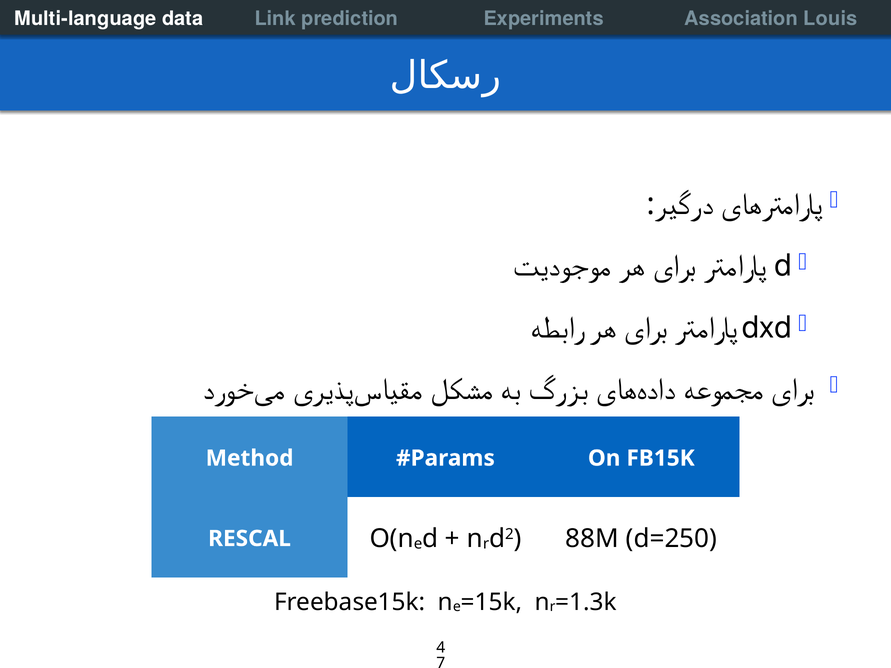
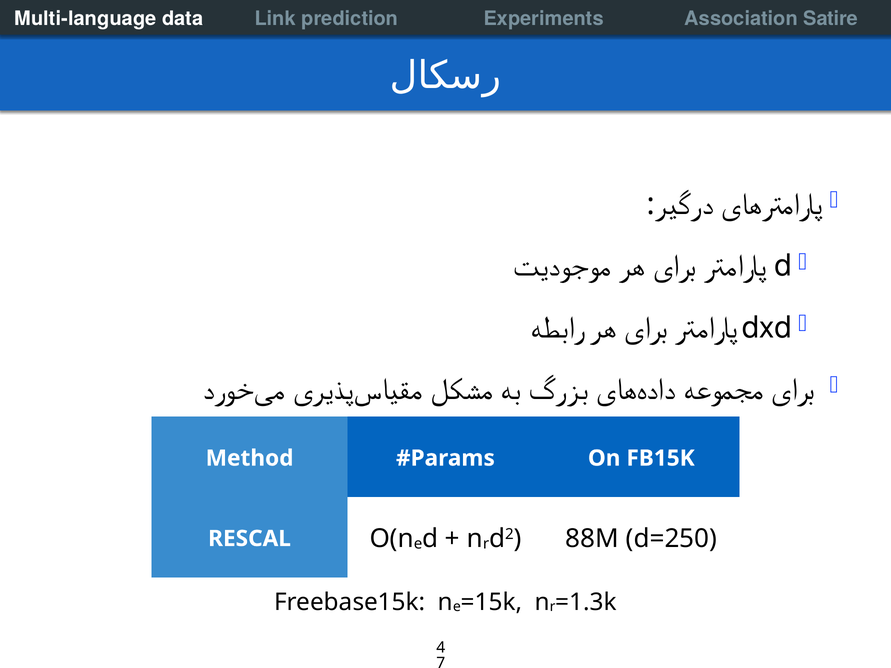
Louis: Louis -> Satire (831, 19)
